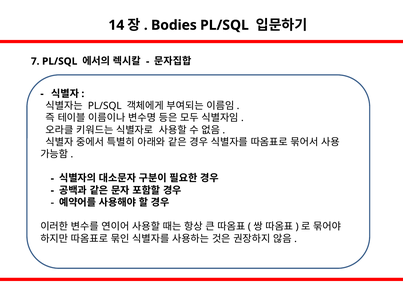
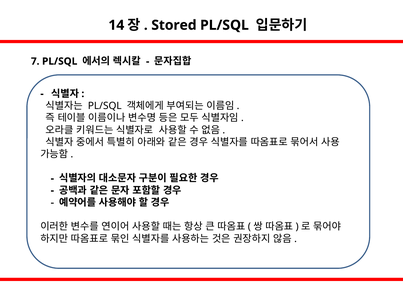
Bodies: Bodies -> Stored (174, 25)
